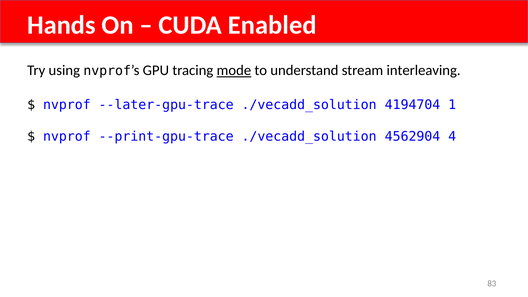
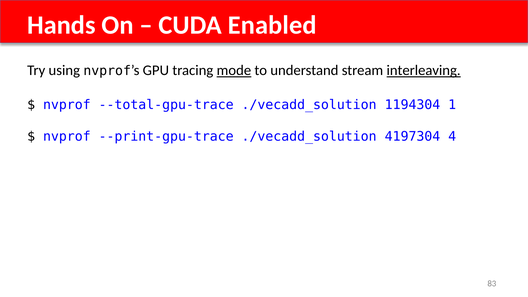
interleaving underline: none -> present (424, 70)
--later-gpu-trace: --later-gpu-trace -> --total-gpu-trace (166, 105)
4194704: 4194704 -> 1194304 (413, 105)
4562904: 4562904 -> 4197304 (413, 136)
